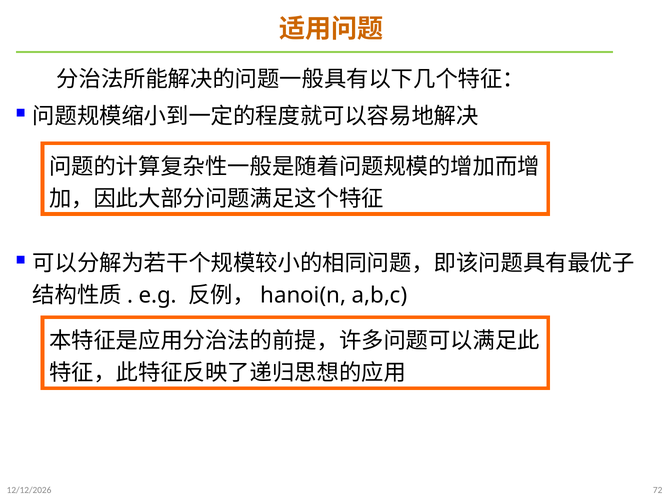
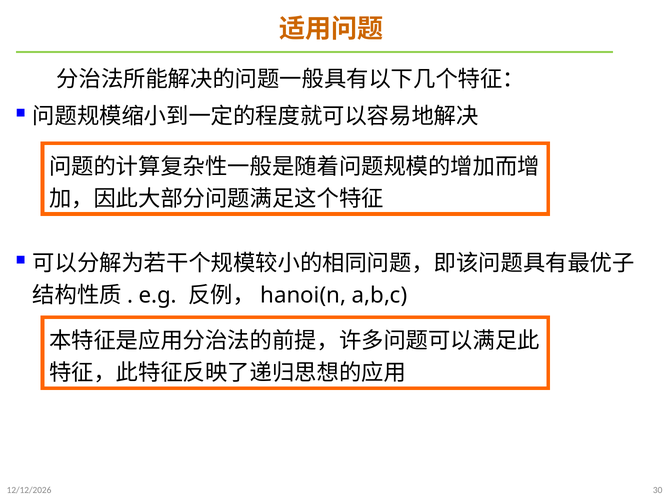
72: 72 -> 30 (658, 490)
